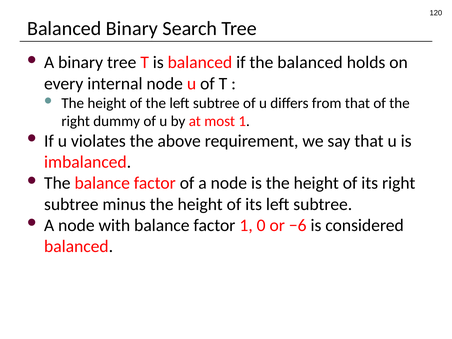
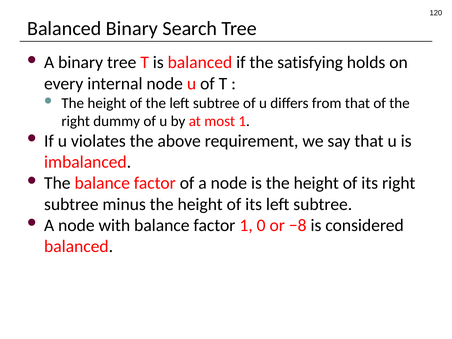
the balanced: balanced -> satisfying (310, 63)
−6: −6 -> −8 (298, 225)
